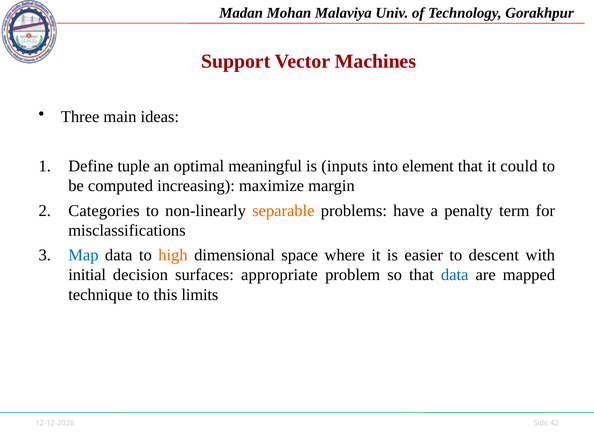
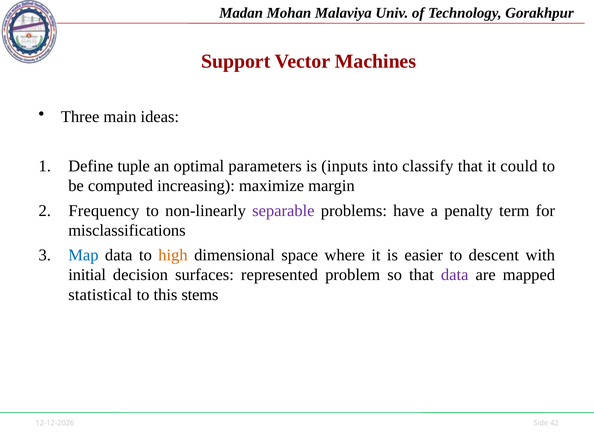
meaningful: meaningful -> parameters (265, 166)
element: element -> classify (428, 166)
Categories: Categories -> Frequency (104, 211)
separable colour: orange -> purple (283, 211)
appropriate: appropriate -> represented (279, 275)
data colour: blue -> purple (455, 275)
technique: technique -> statistical (100, 295)
limits: limits -> stems (200, 295)
